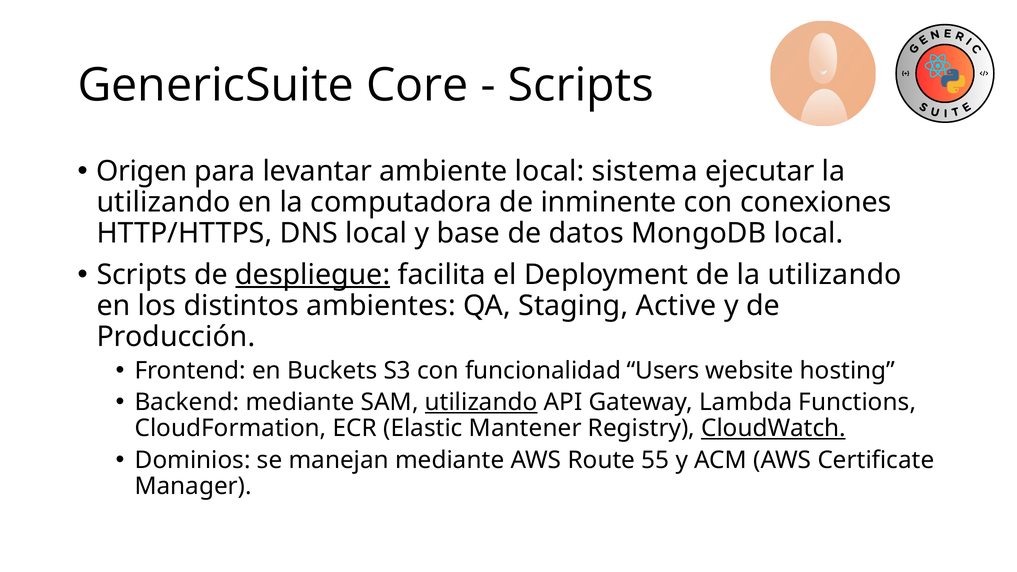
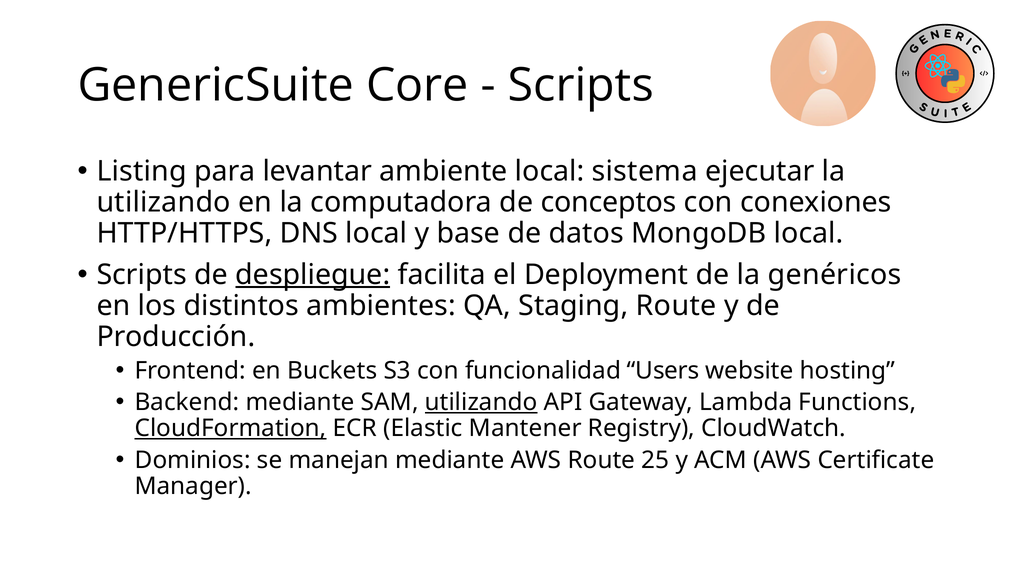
Origen: Origen -> Listing (142, 171)
inminente: inminente -> conceptos (609, 202)
de la utilizando: utilizando -> genéricos (835, 275)
Staging Active: Active -> Route (676, 306)
CloudFormation underline: none -> present (231, 428)
CloudWatch underline: present -> none (773, 428)
55: 55 -> 25 (655, 460)
